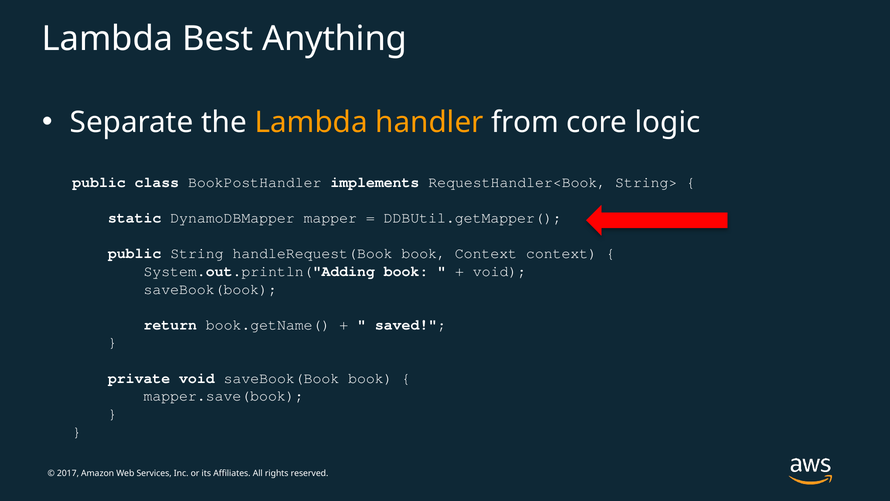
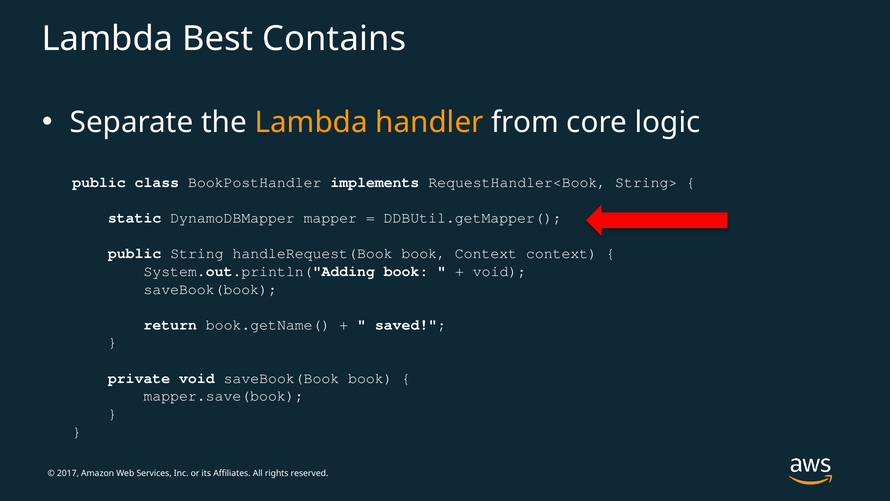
Anything: Anything -> Contains (334, 39)
